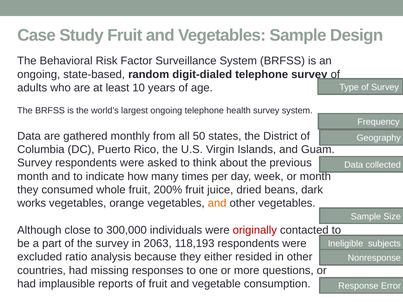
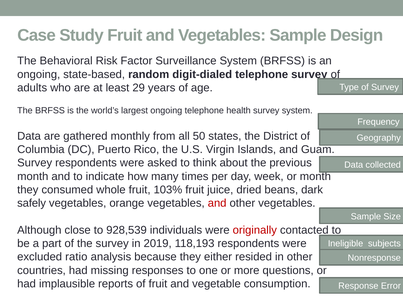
10: 10 -> 29 (139, 88)
200%: 200% -> 103% (168, 190)
works: works -> safely (32, 203)
and colour: orange -> red (217, 203)
300,000: 300,000 -> 928,539 (127, 230)
2063: 2063 -> 2019 (158, 244)
